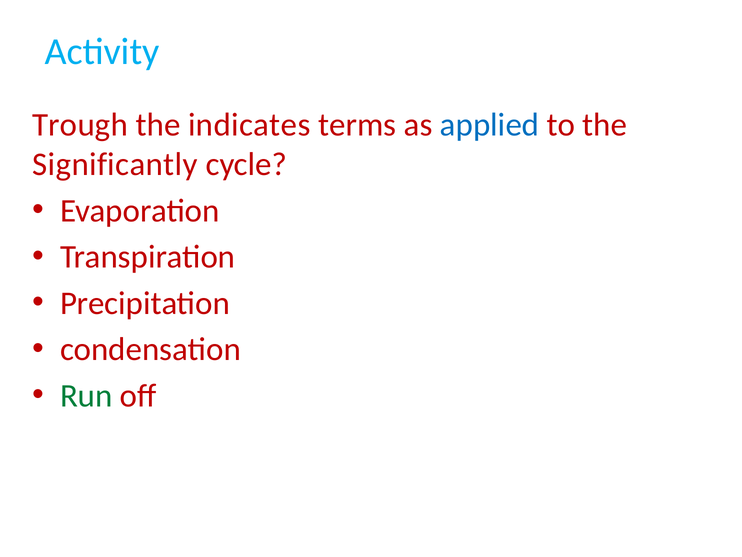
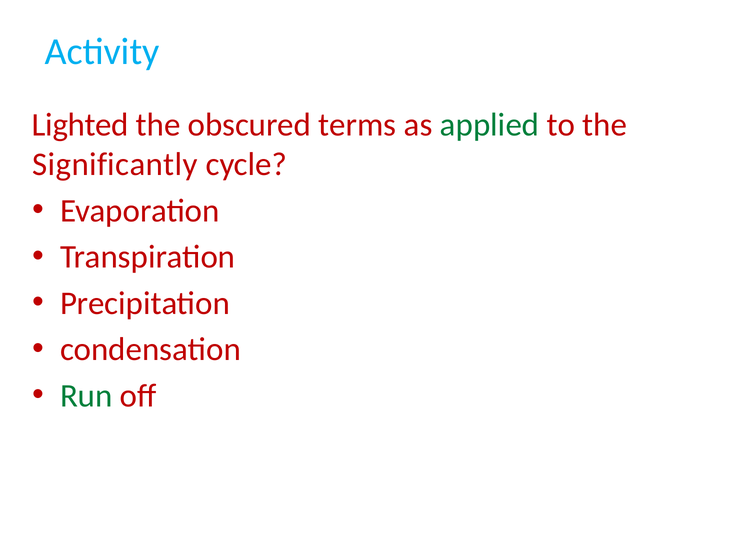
Trough: Trough -> Lighted (80, 125)
indicates: indicates -> obscured (249, 125)
applied colour: blue -> green (490, 125)
